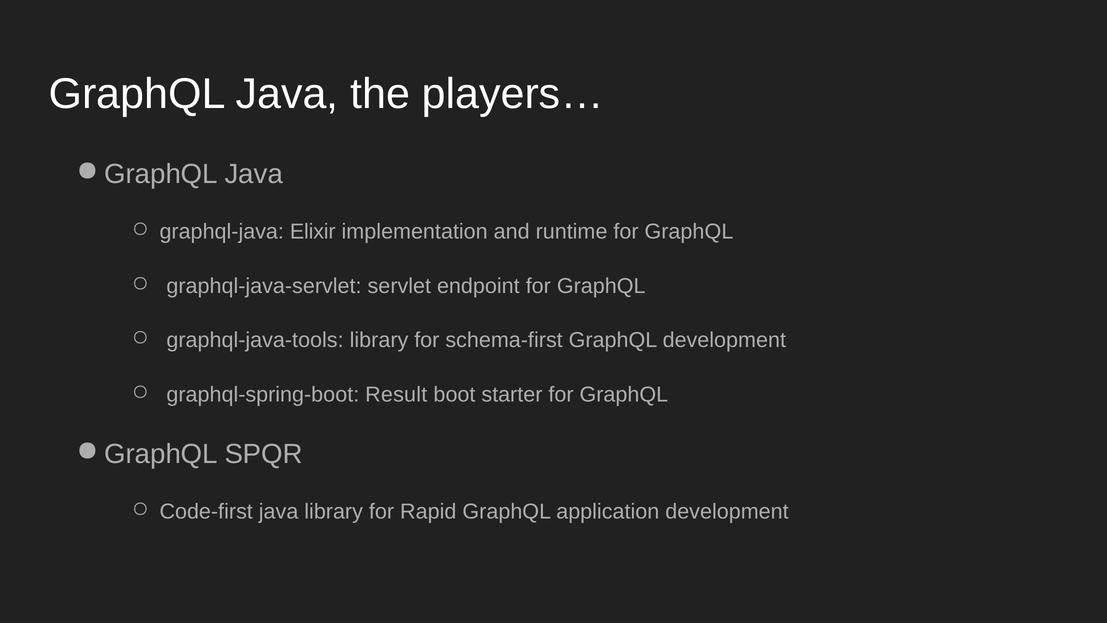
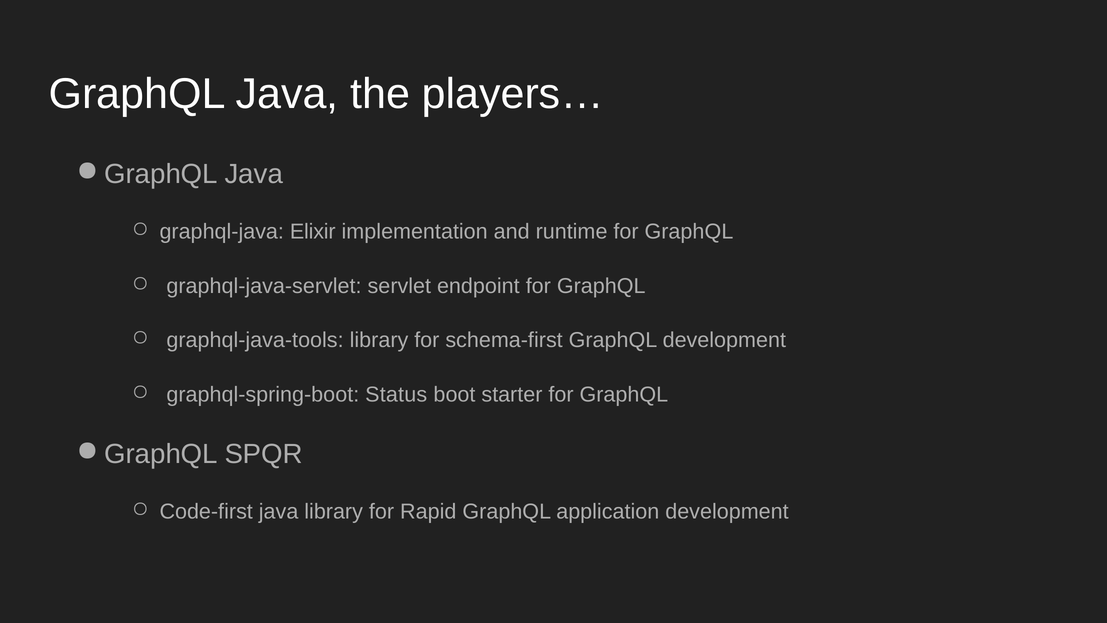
Result: Result -> Status (396, 394)
